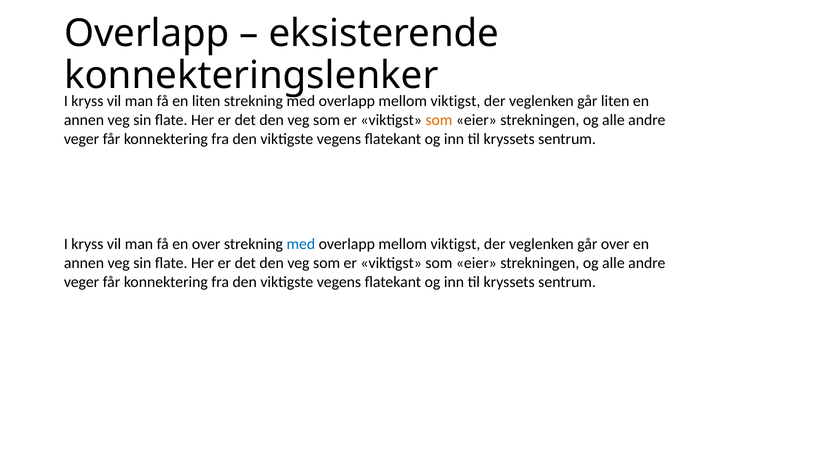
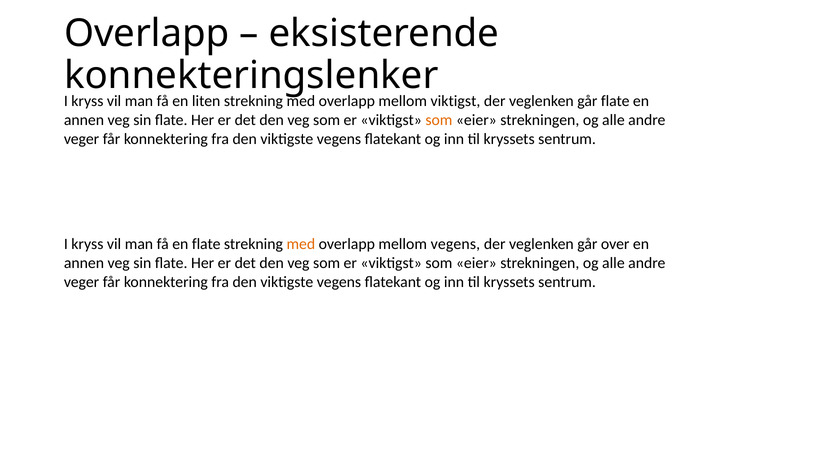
går liten: liten -> flate (615, 101)
en over: over -> flate (206, 244)
med colour: blue -> orange (301, 244)
viktigst: viktigst -> vegens (455, 244)
